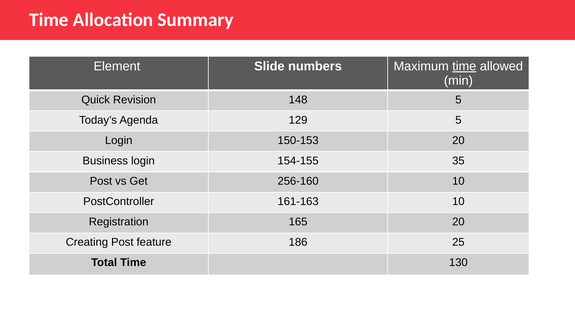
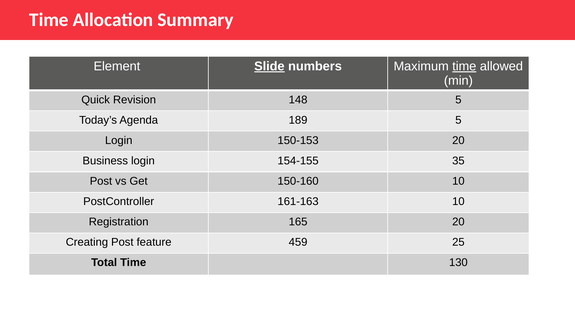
Slide underline: none -> present (269, 66)
129: 129 -> 189 (298, 120)
256-160: 256-160 -> 150-160 (298, 181)
186: 186 -> 459 (298, 243)
